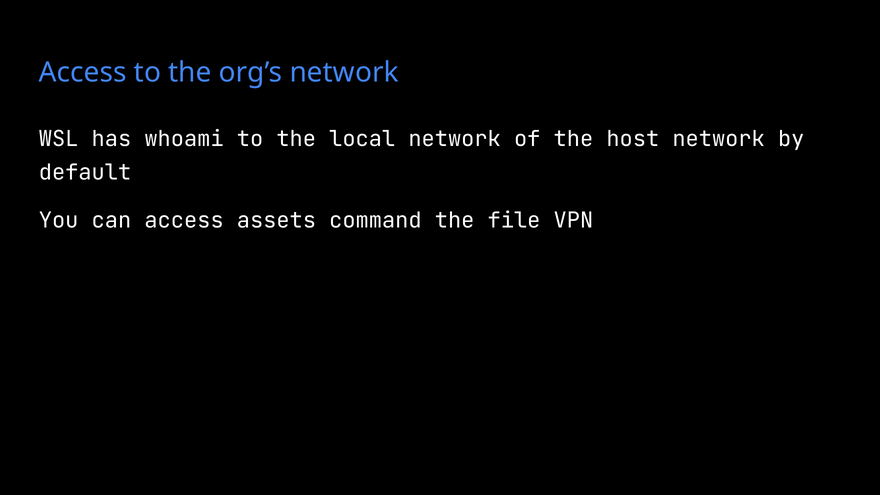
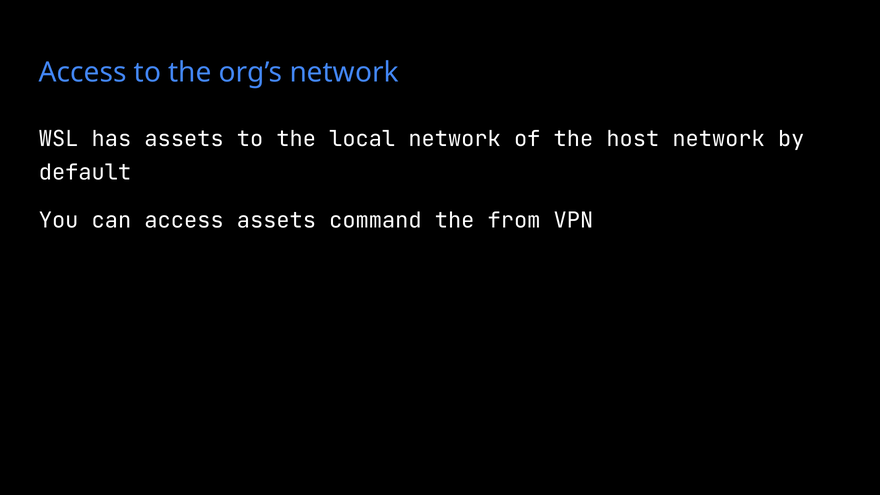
has whoami: whoami -> assets (184, 139)
file: file -> from (514, 221)
